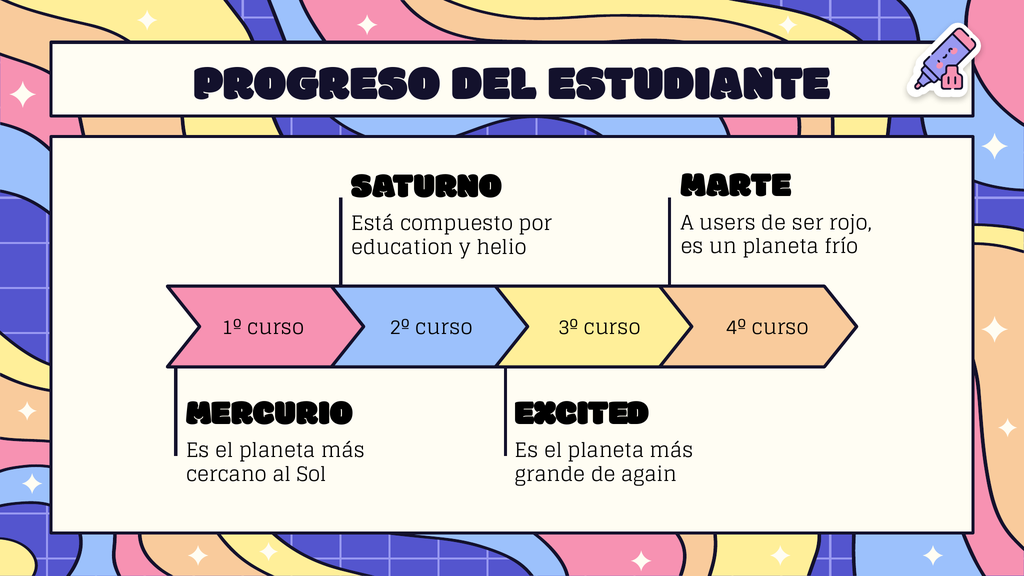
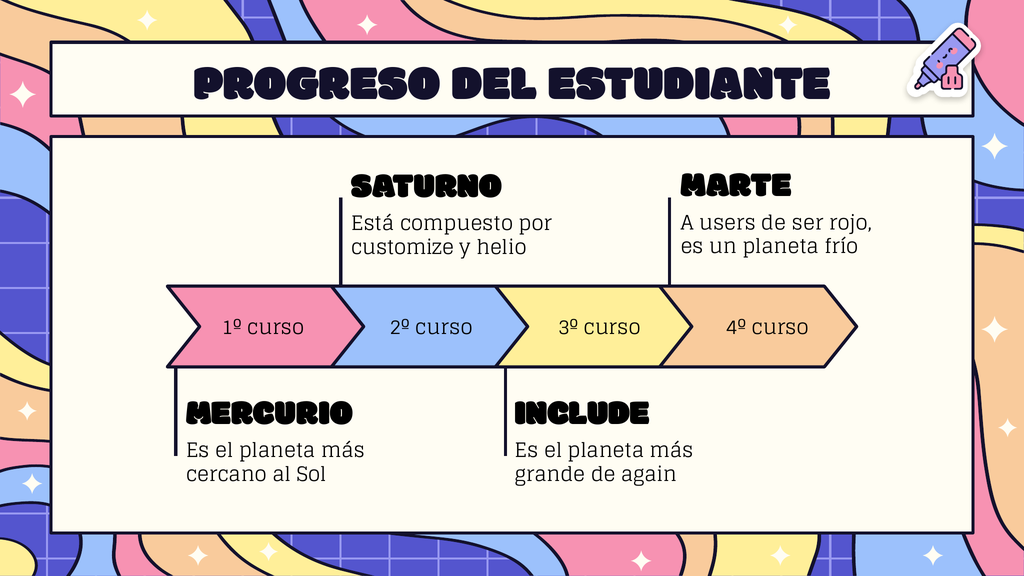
education: education -> customize (403, 247)
EXCITED: EXCITED -> INCLUDE (582, 413)
